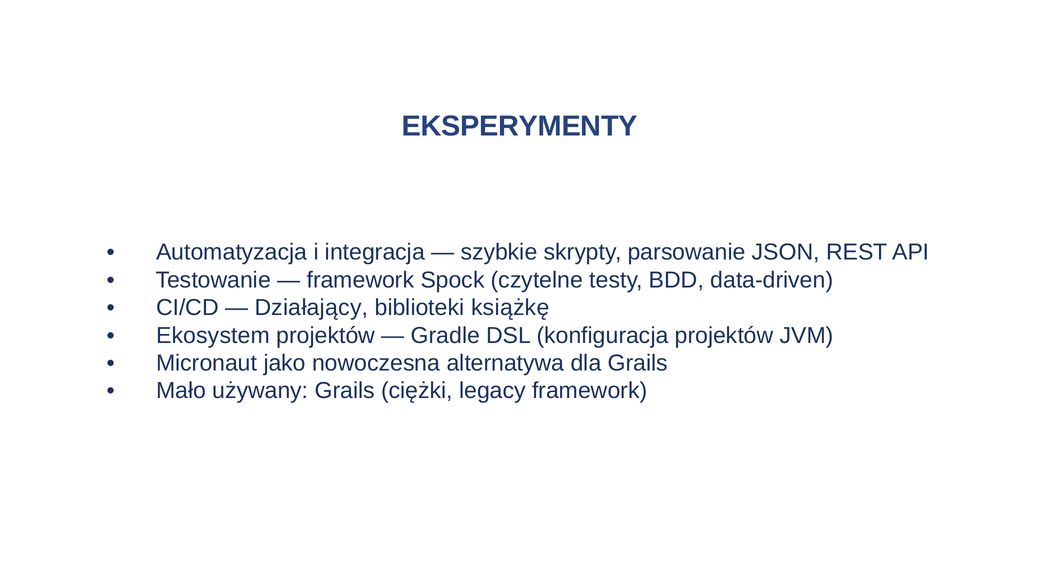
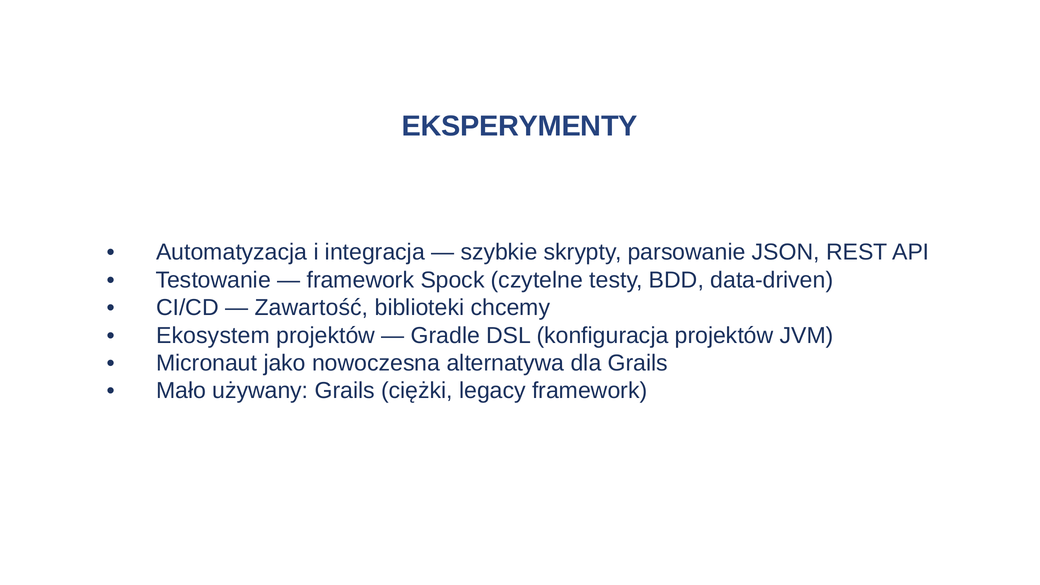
Działający: Działający -> Zawartość (311, 308)
książkę: książkę -> chcemy (510, 308)
